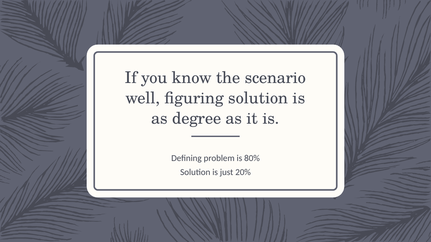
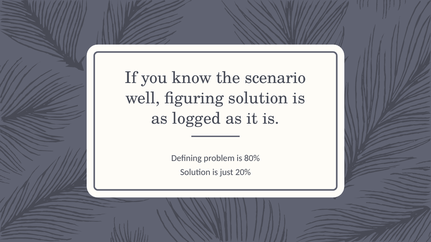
degree: degree -> logged (197, 119)
